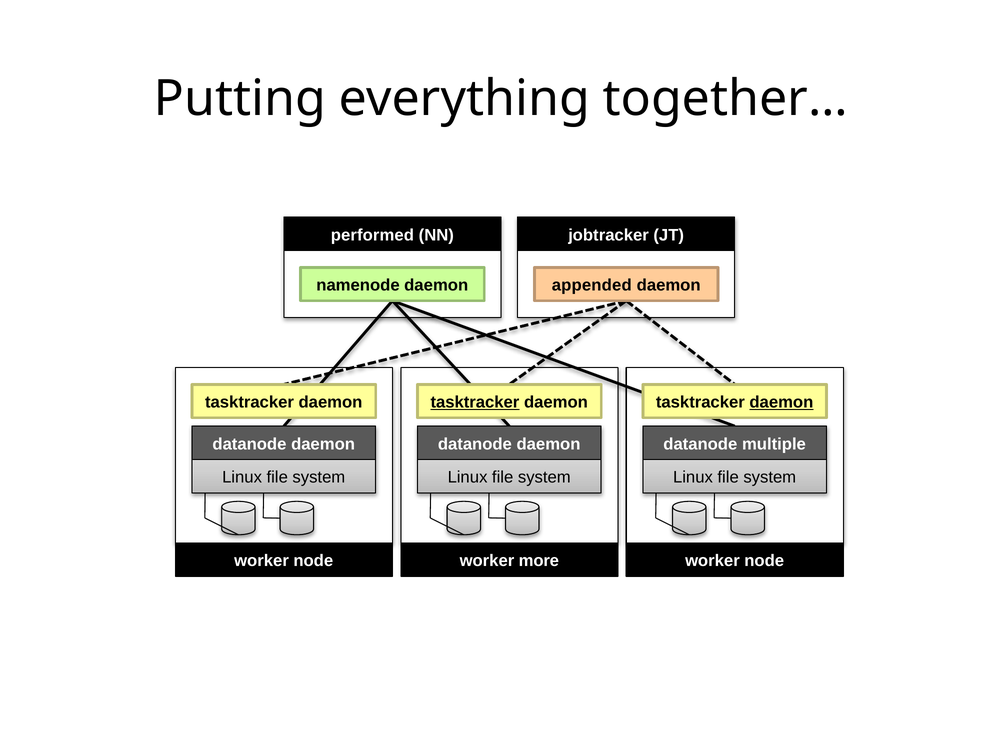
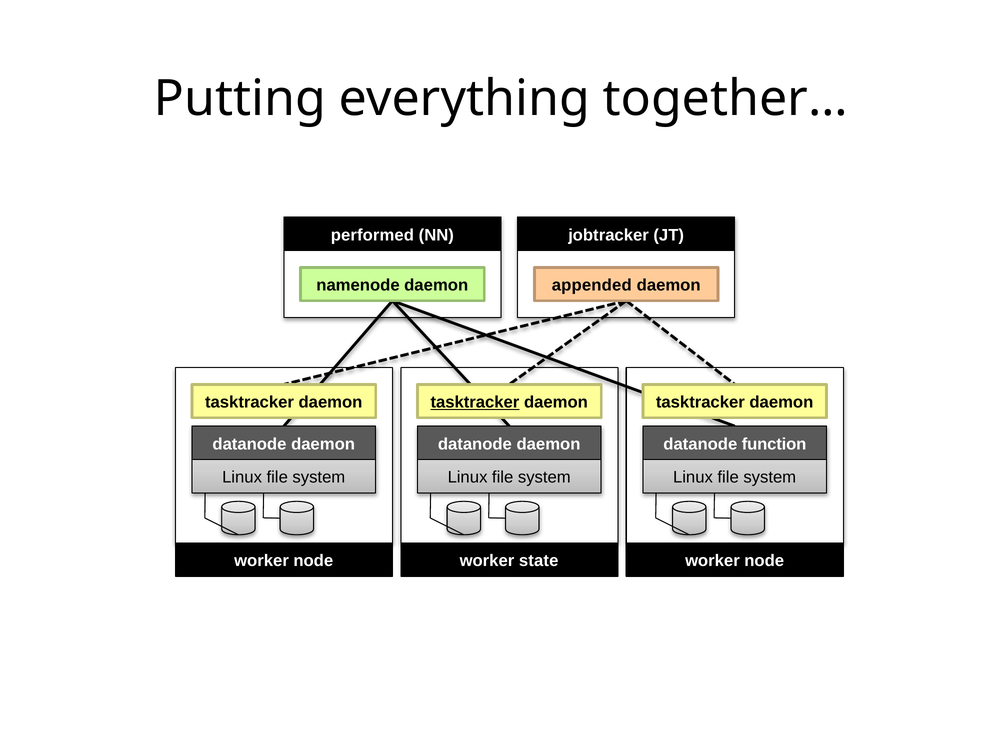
daemon underline: present -> none (781, 402)
multiple: multiple -> function (774, 444)
more: more -> state (539, 561)
